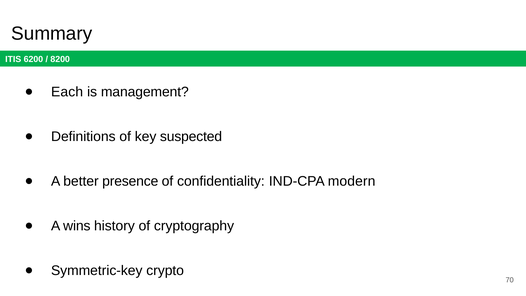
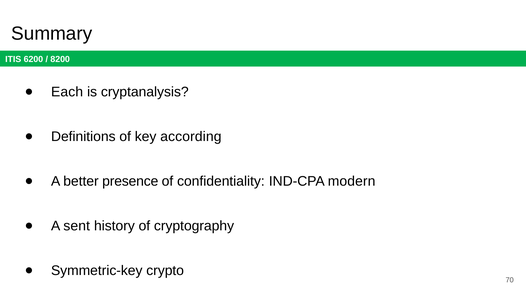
management: management -> cryptanalysis (145, 92)
suspected: suspected -> according (191, 137)
wins: wins -> sent (77, 226)
